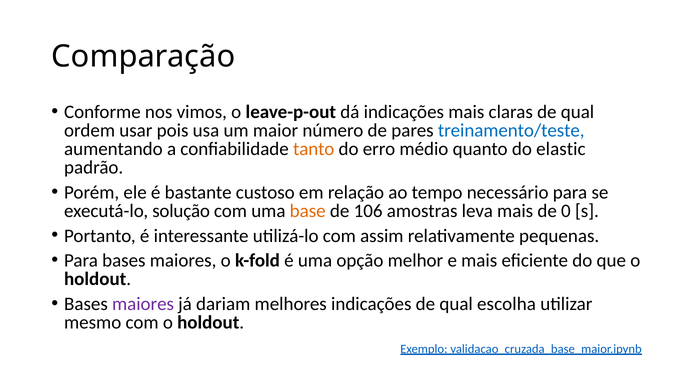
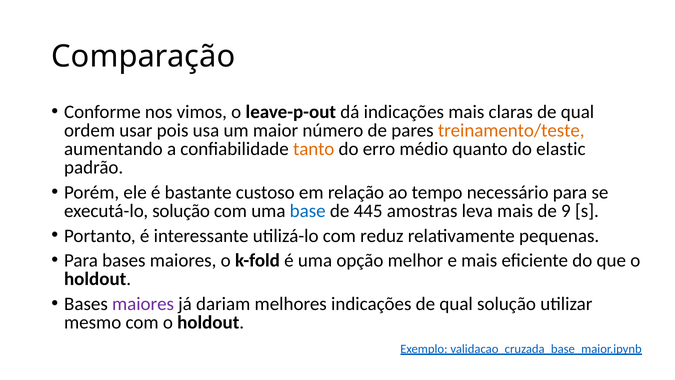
treinamento/teste colour: blue -> orange (511, 131)
base colour: orange -> blue (308, 211)
106: 106 -> 445 (368, 211)
0: 0 -> 9 (566, 211)
assim: assim -> reduz (382, 236)
qual escolha: escolha -> solução (507, 304)
